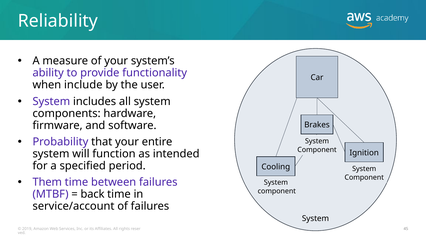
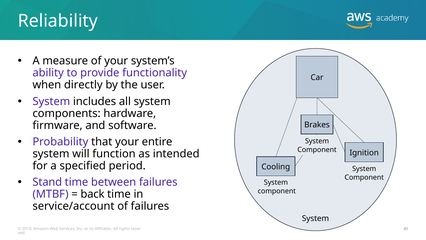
include: include -> directly (83, 85)
Them: Them -> Stand (47, 182)
